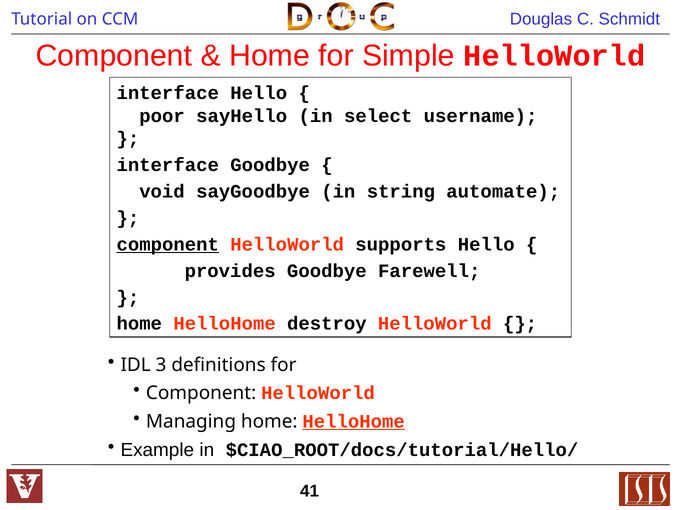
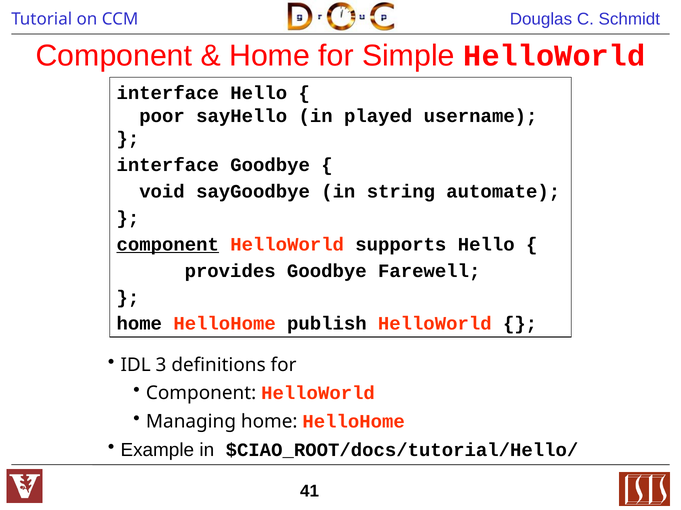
select: select -> played (378, 116)
destroy: destroy -> publish (327, 324)
HelloHome underline: present -> none (354, 422)
